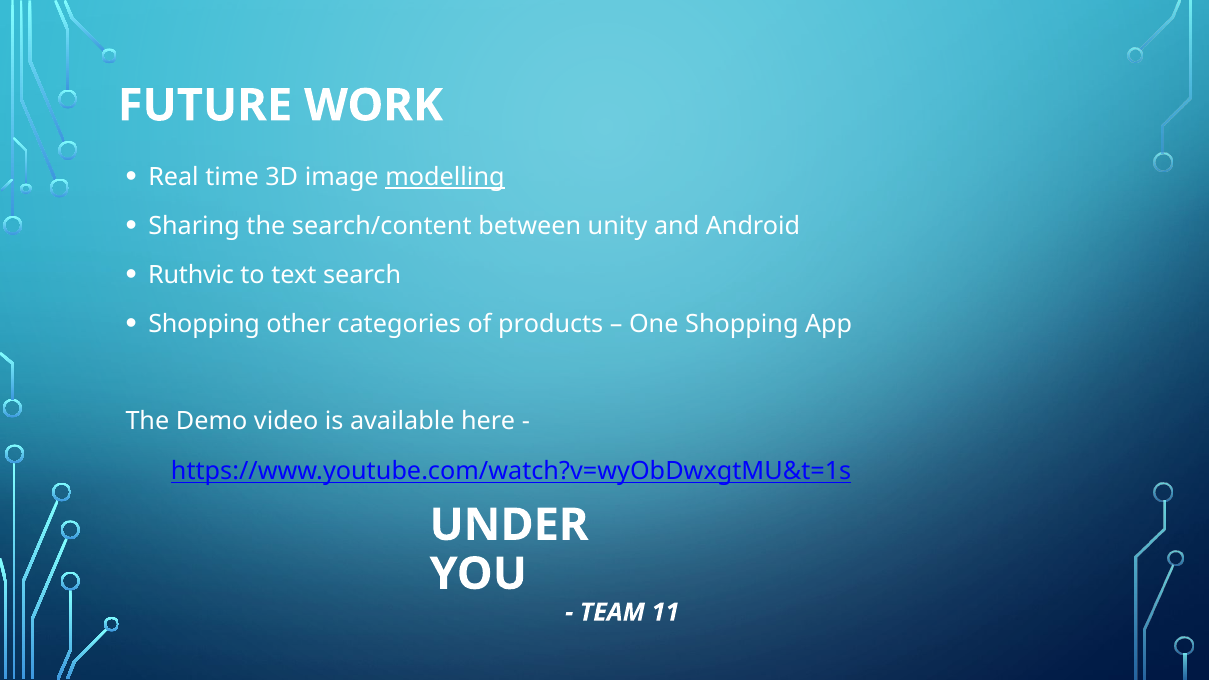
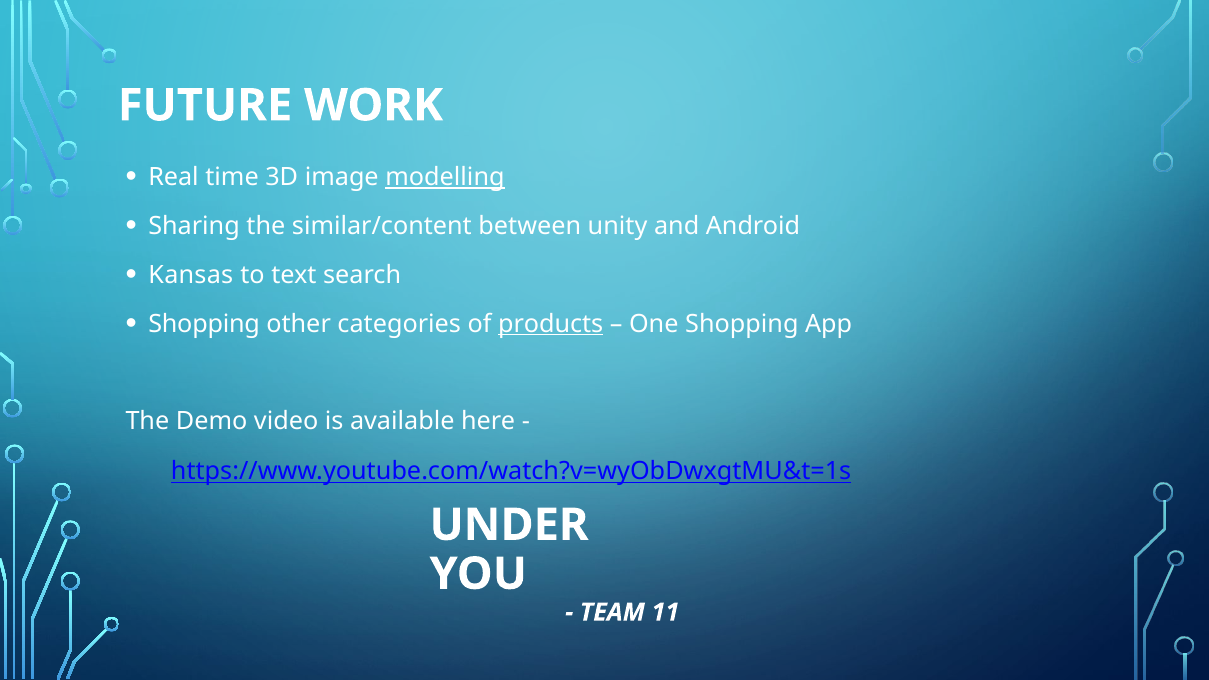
search/content: search/content -> similar/content (382, 226)
Ruthvic: Ruthvic -> Kansas (191, 275)
products underline: none -> present (551, 324)
